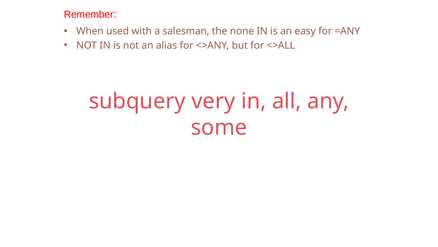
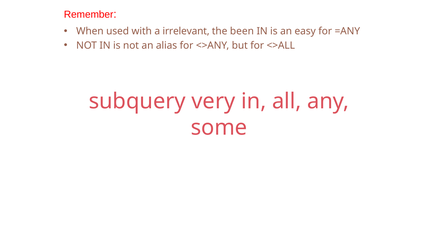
salesman: salesman -> irrelevant (186, 31)
none: none -> been (242, 31)
